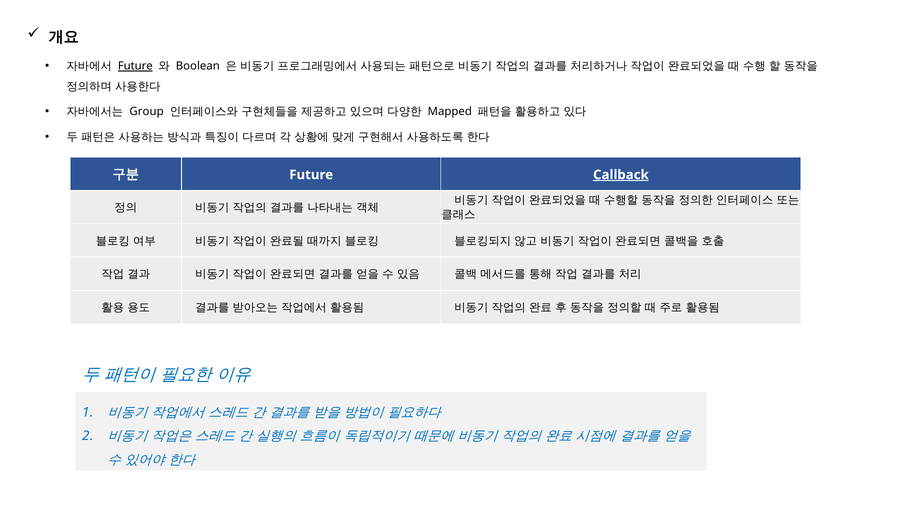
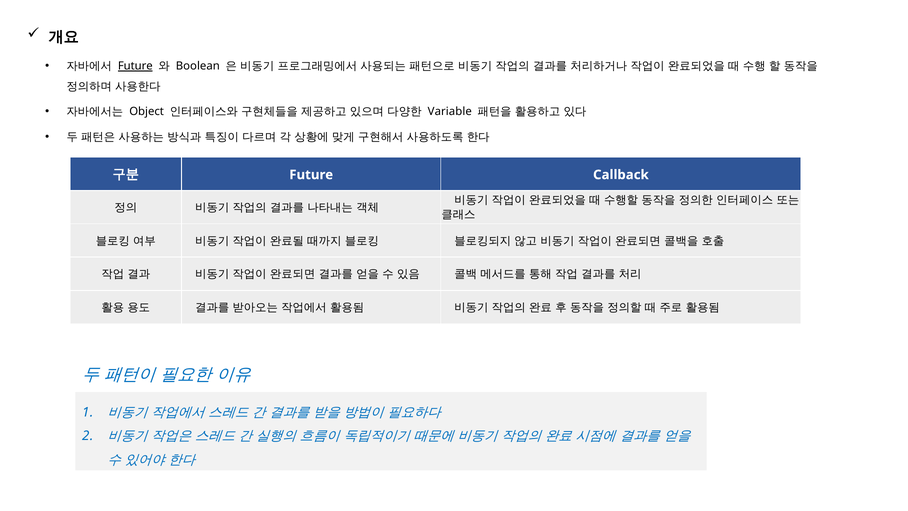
Group: Group -> Object (147, 112)
Mapped: Mapped -> Variable (450, 112)
Callback underline: present -> none (621, 175)
